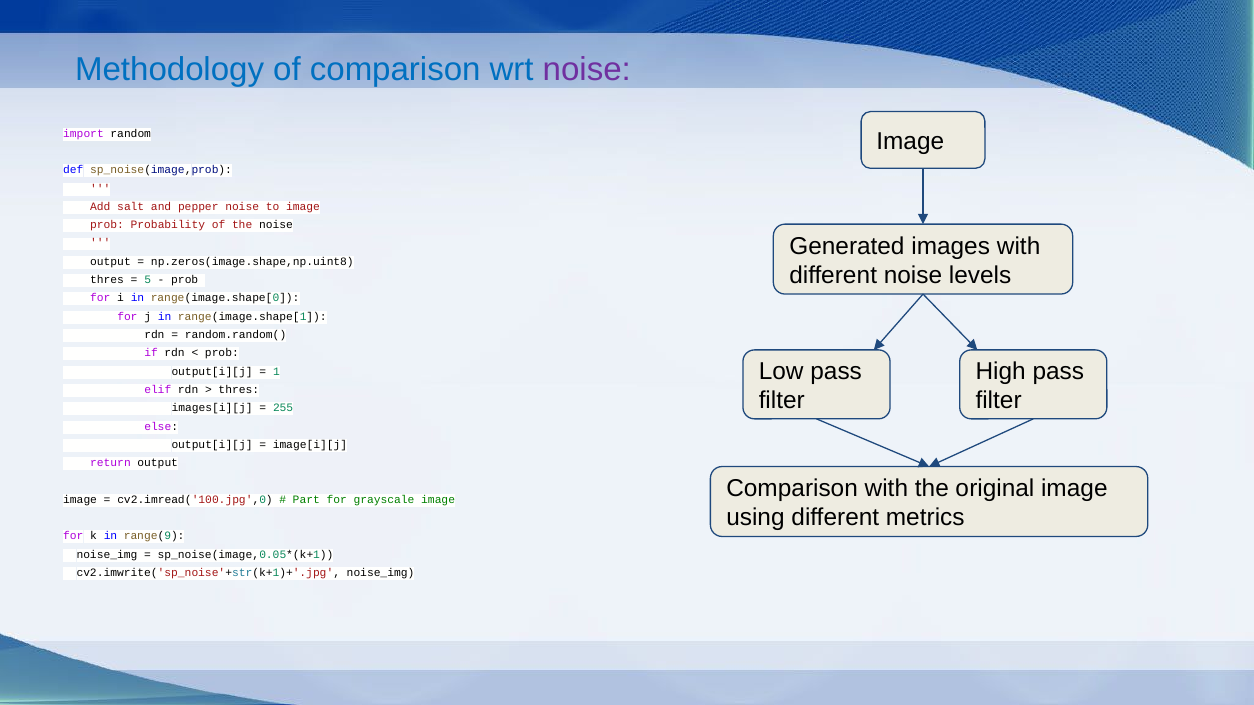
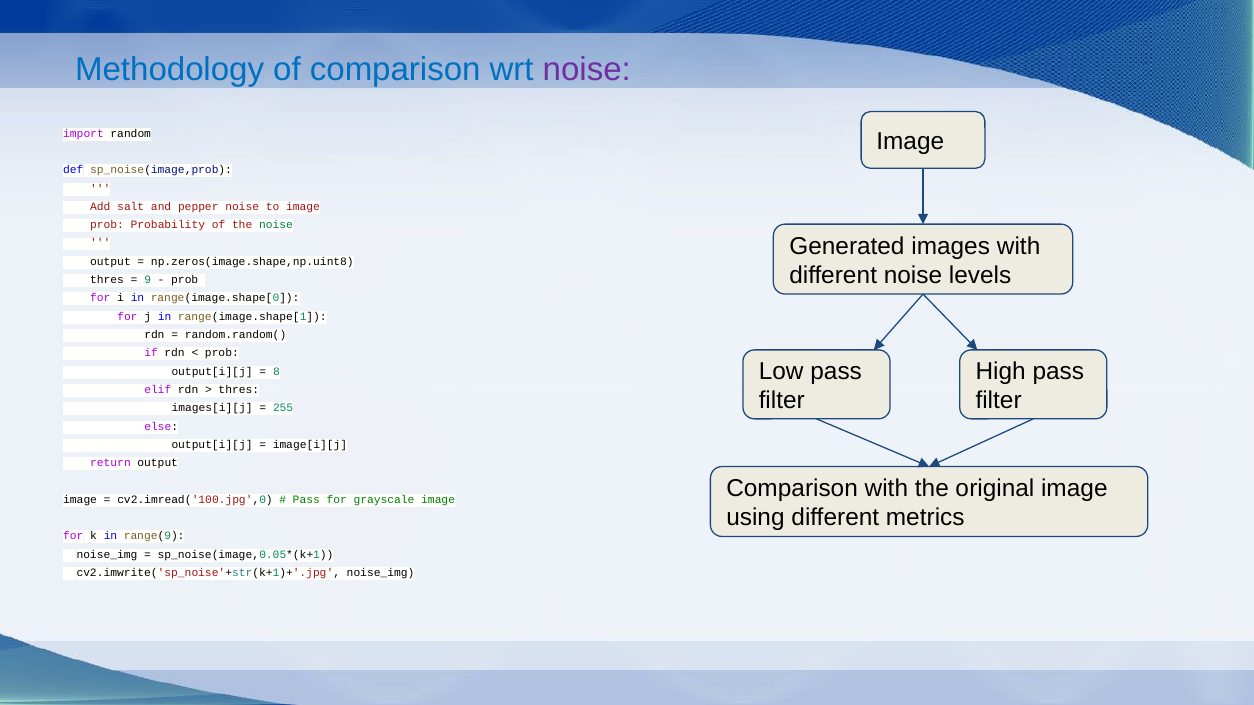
noise colour: black -> green (276, 225)
5: 5 -> 9 (148, 280)
1: 1 -> 8 (276, 372)
Part: Part -> Pass (306, 500)
